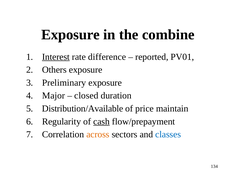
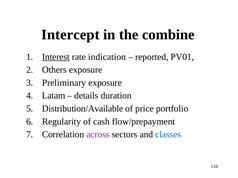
Exposure: Exposure -> Intercept (70, 35)
difference: difference -> indication (107, 57)
Major: Major -> Latam (54, 96)
closed: closed -> details (86, 96)
maintain: maintain -> portfolio (172, 109)
cash underline: present -> none (101, 122)
across colour: orange -> purple (98, 135)
